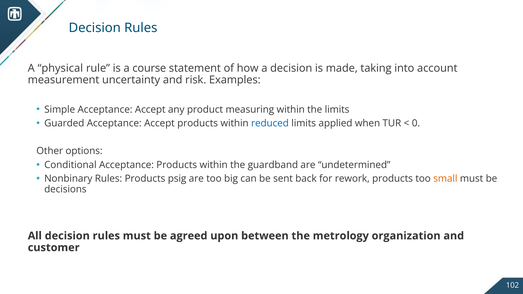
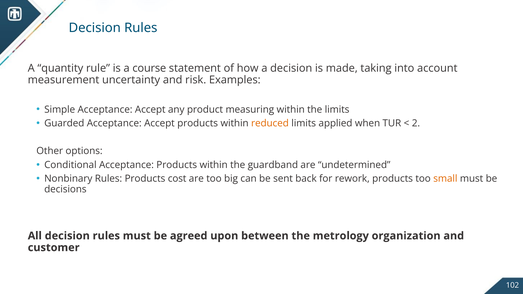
physical: physical -> quantity (60, 68)
reduced colour: blue -> orange (270, 123)
0: 0 -> 2 (416, 123)
psig: psig -> cost (177, 179)
